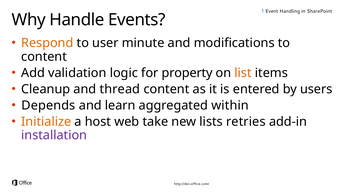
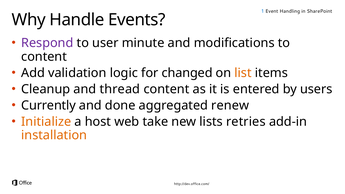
Respond colour: orange -> purple (47, 43)
property: property -> changed (187, 73)
Depends: Depends -> Currently (48, 105)
learn: learn -> done (120, 105)
within: within -> renew (230, 105)
installation colour: purple -> orange (54, 135)
